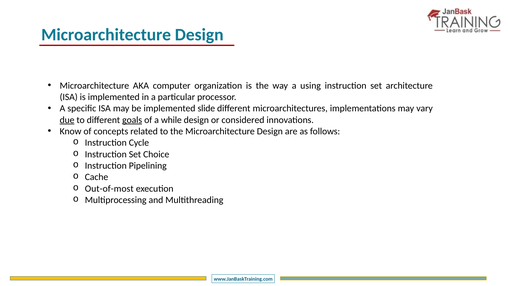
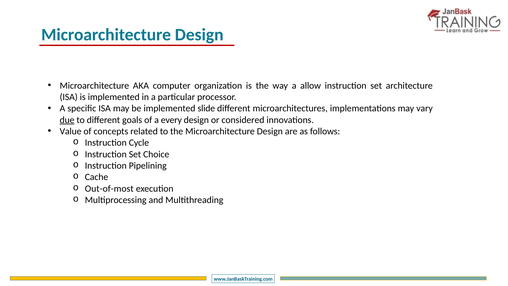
using: using -> allow (311, 86)
goals underline: present -> none (132, 120)
while: while -> every (171, 120)
Know: Know -> Value (71, 131)
